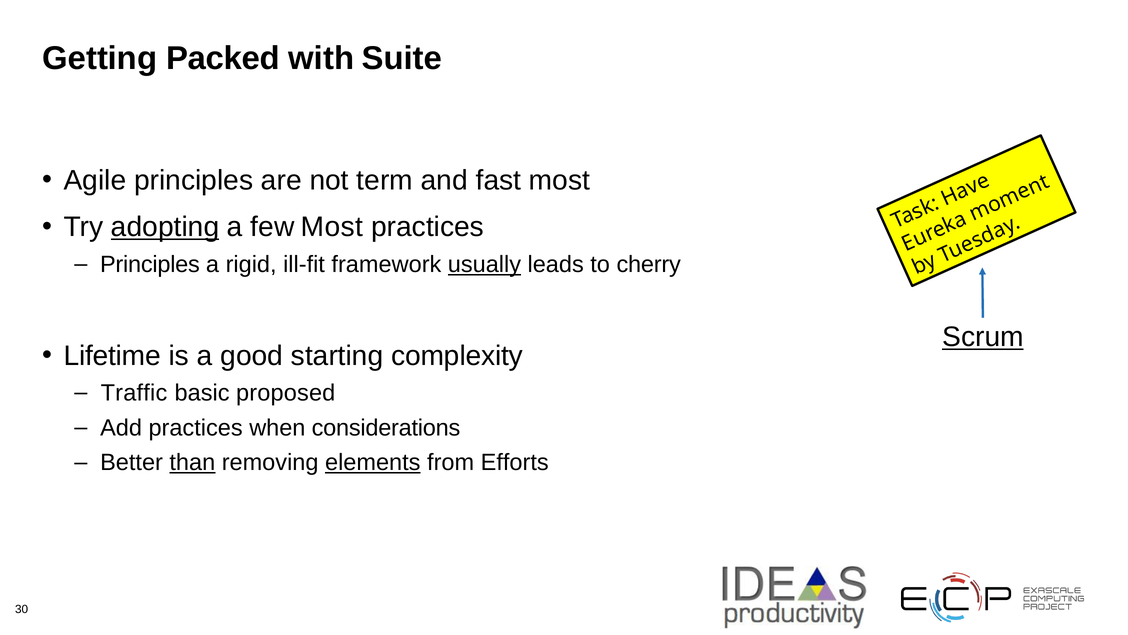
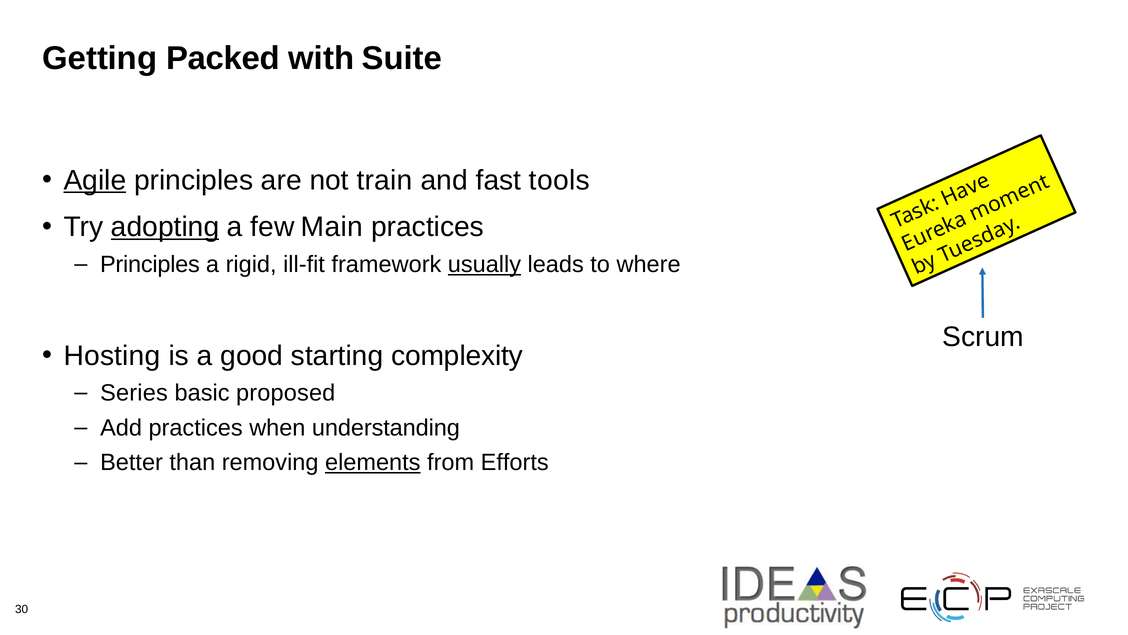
Agile underline: none -> present (95, 180)
term: term -> train (385, 180)
fast most: most -> tools (559, 180)
few Most: Most -> Main (332, 227)
cherry: cherry -> where (649, 264)
Scrum underline: present -> none (983, 337)
Lifetime: Lifetime -> Hosting (112, 356)
Traffic: Traffic -> Series (134, 393)
considerations: considerations -> understanding (386, 428)
than underline: present -> none (192, 462)
